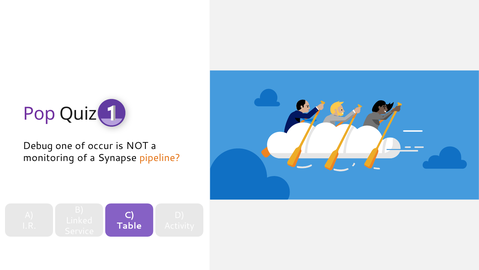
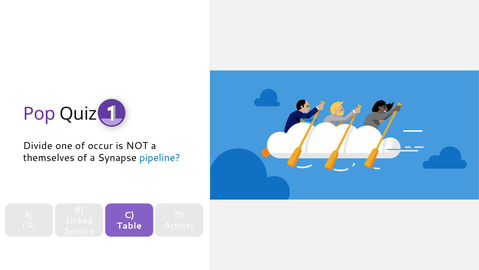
Debug: Debug -> Divide (38, 146)
monitoring: monitoring -> themselves (49, 158)
pipeline colour: orange -> blue (160, 158)
